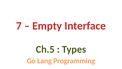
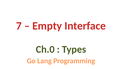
Ch.5: Ch.5 -> Ch.0 (45, 49)
